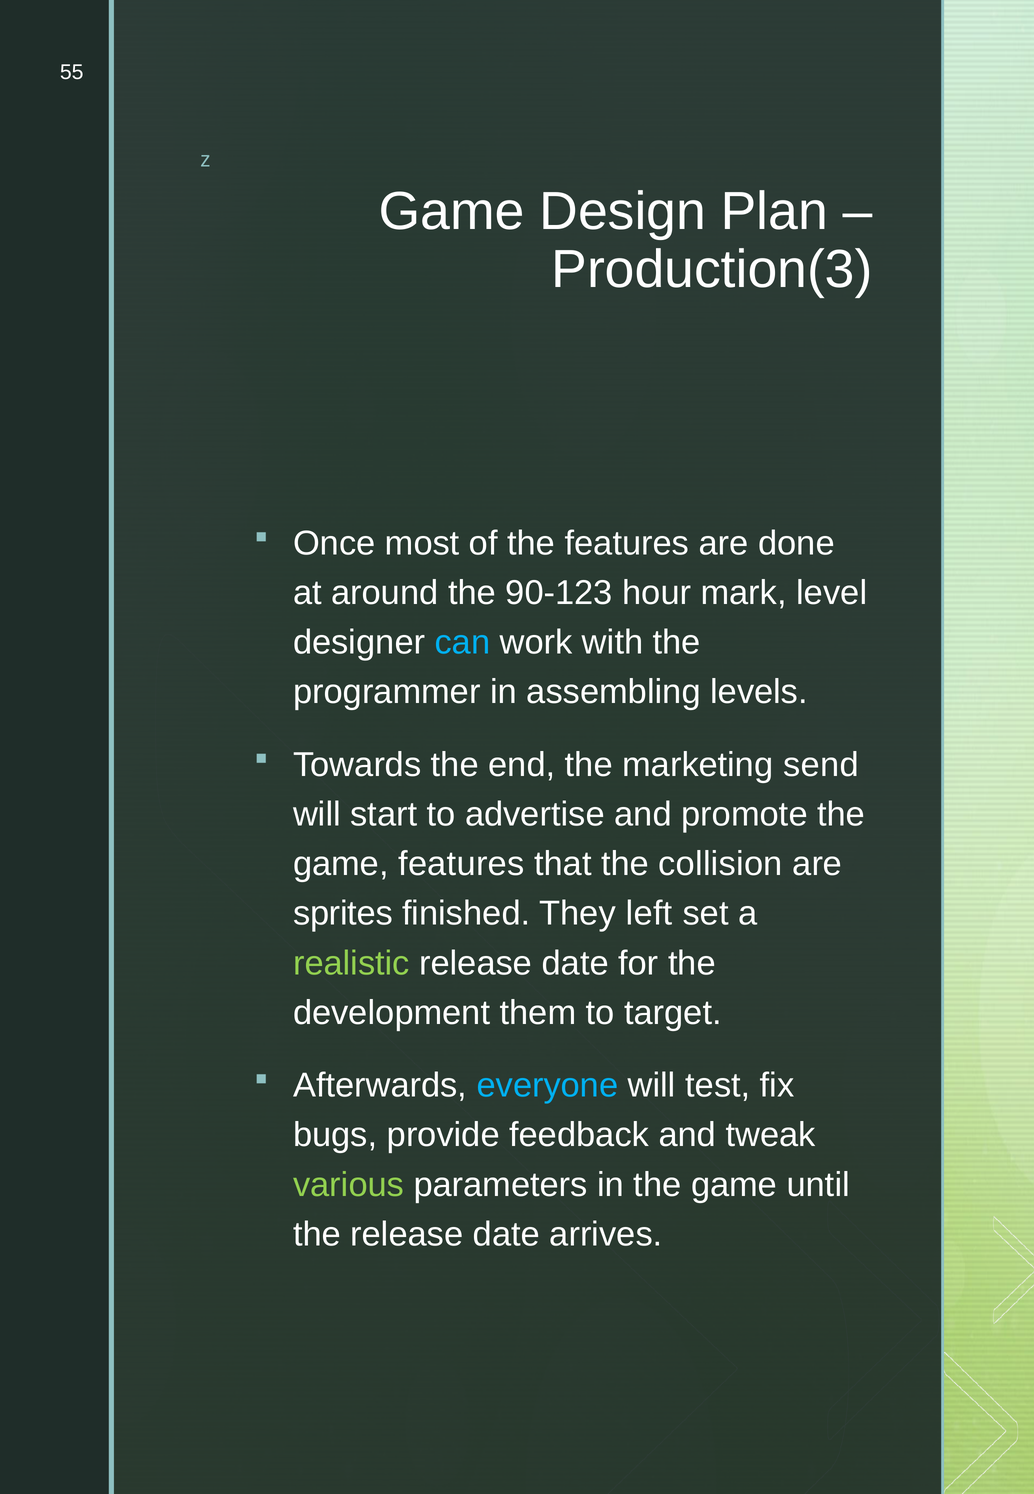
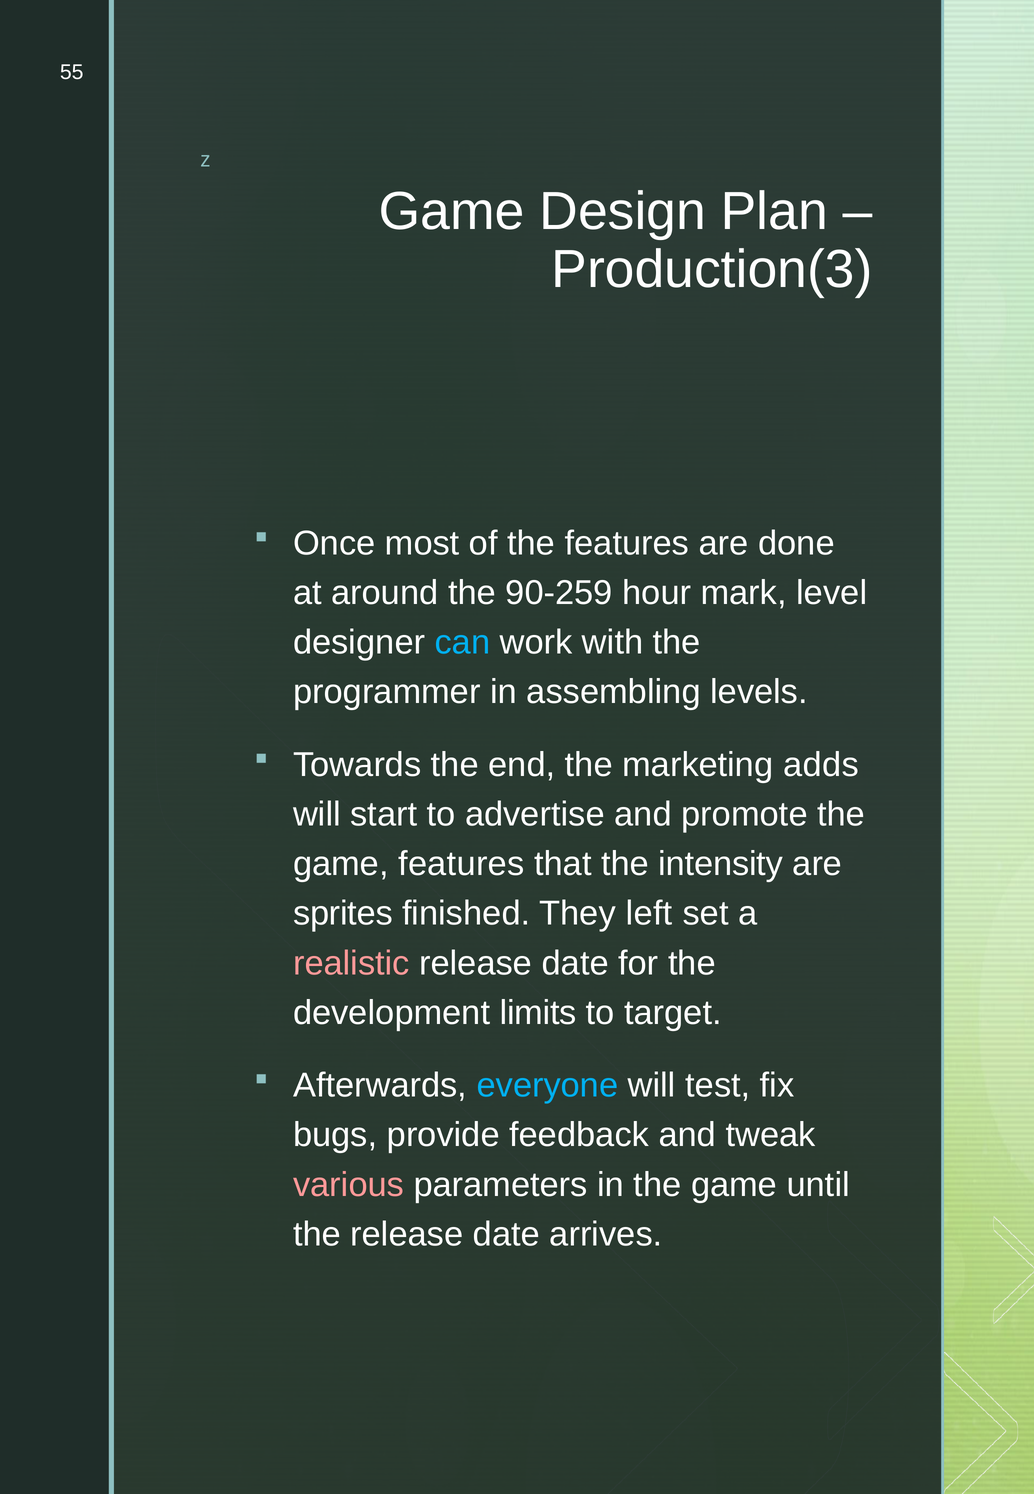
90-123: 90-123 -> 90-259 (559, 593)
send: send -> adds (821, 764)
collision: collision -> intensity (721, 864)
realistic colour: light green -> pink (351, 963)
them: them -> limits (538, 1013)
various colour: light green -> pink (349, 1184)
